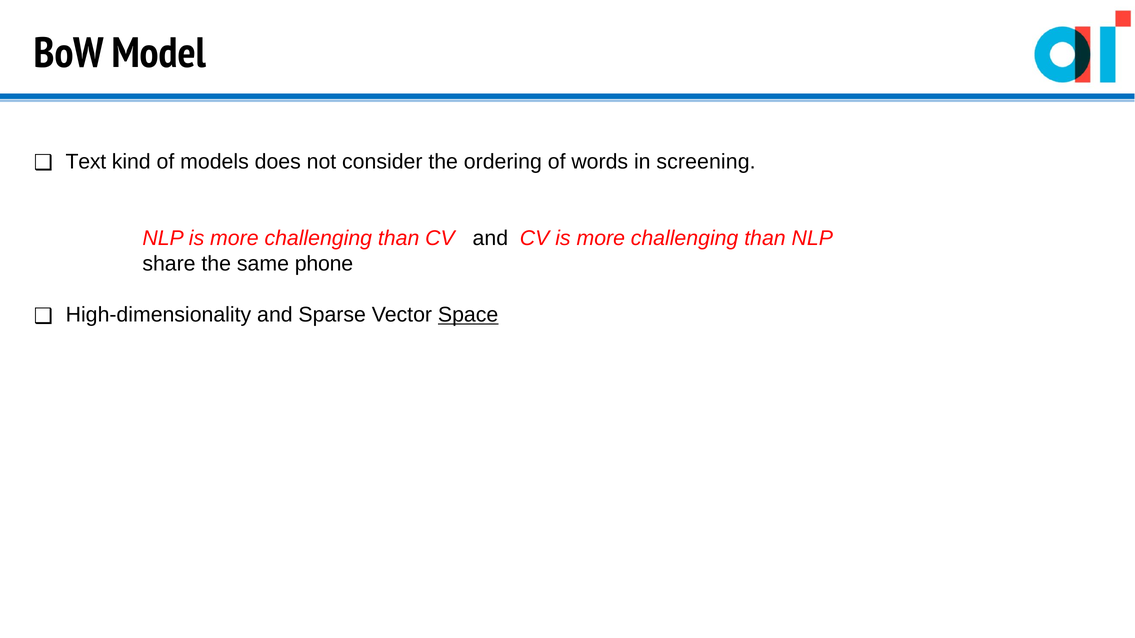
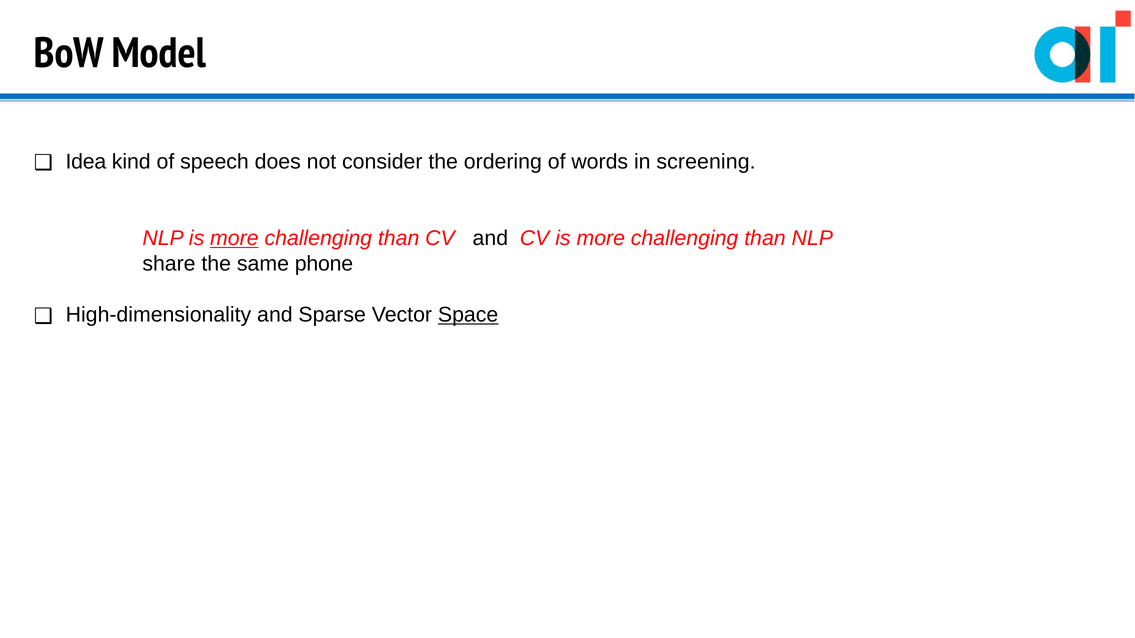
Text: Text -> Idea (86, 162)
models: models -> speech (215, 162)
more underline: none -> present (234, 238)
